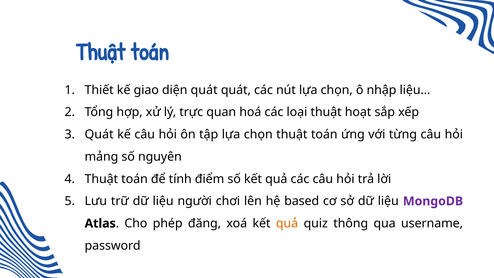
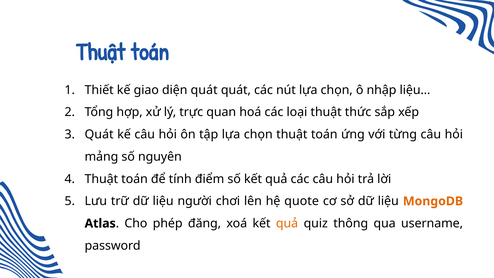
hoạt: hoạt -> thức (358, 112)
based: based -> quote (302, 201)
MongoDB colour: purple -> orange (433, 201)
